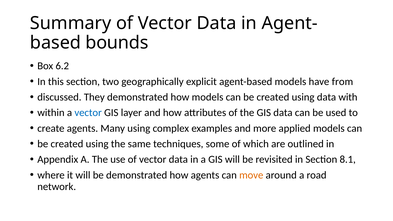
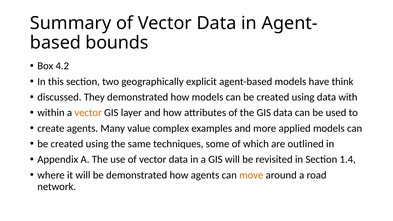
6.2: 6.2 -> 4.2 (62, 66)
from: from -> think (343, 82)
vector colour: blue -> orange (88, 113)
Many using: using -> value (139, 128)
8.1: 8.1 -> 1.4 (348, 160)
